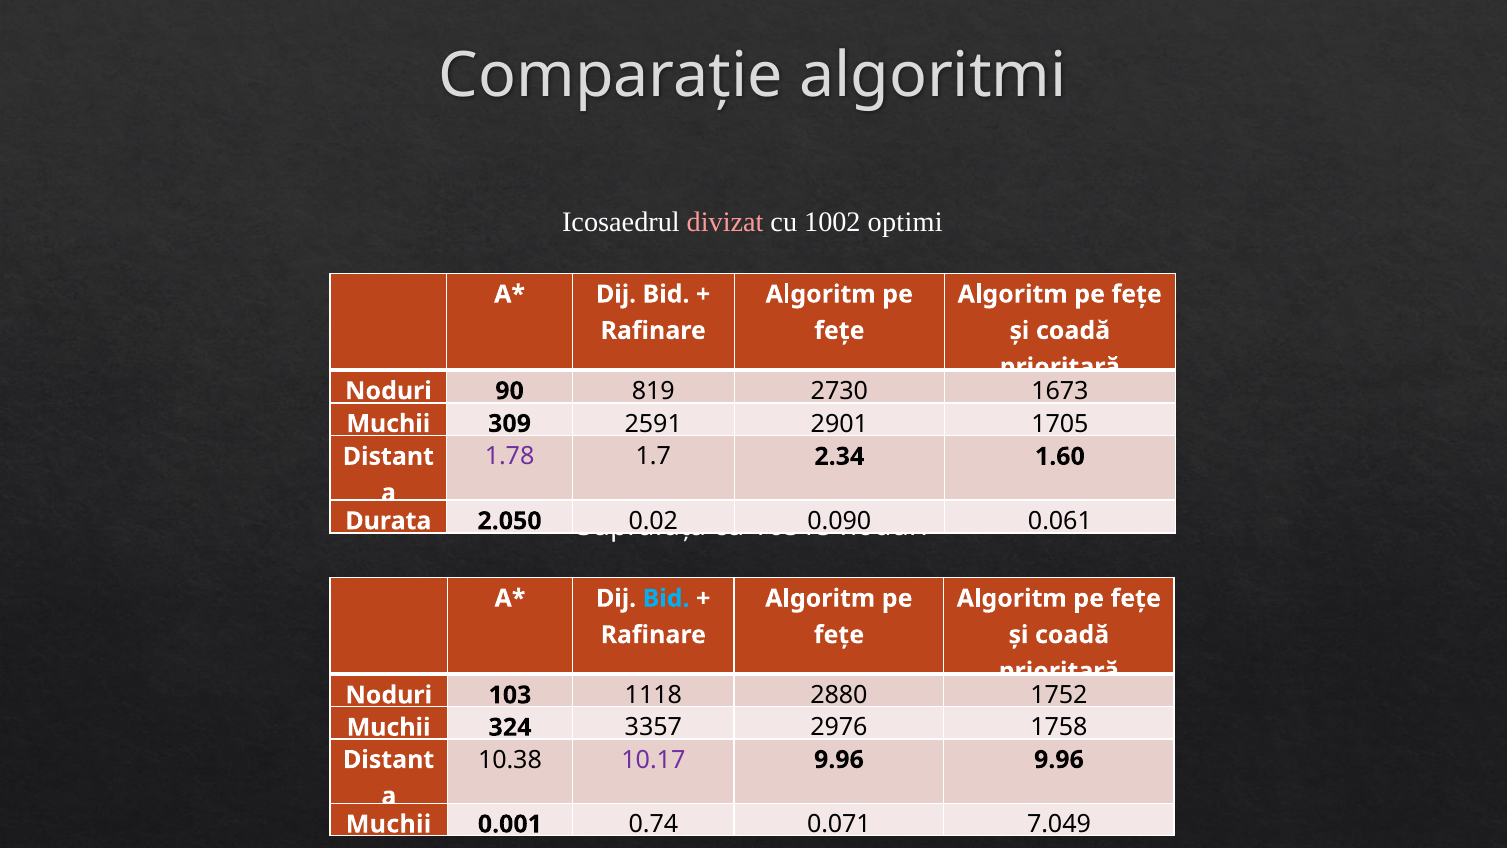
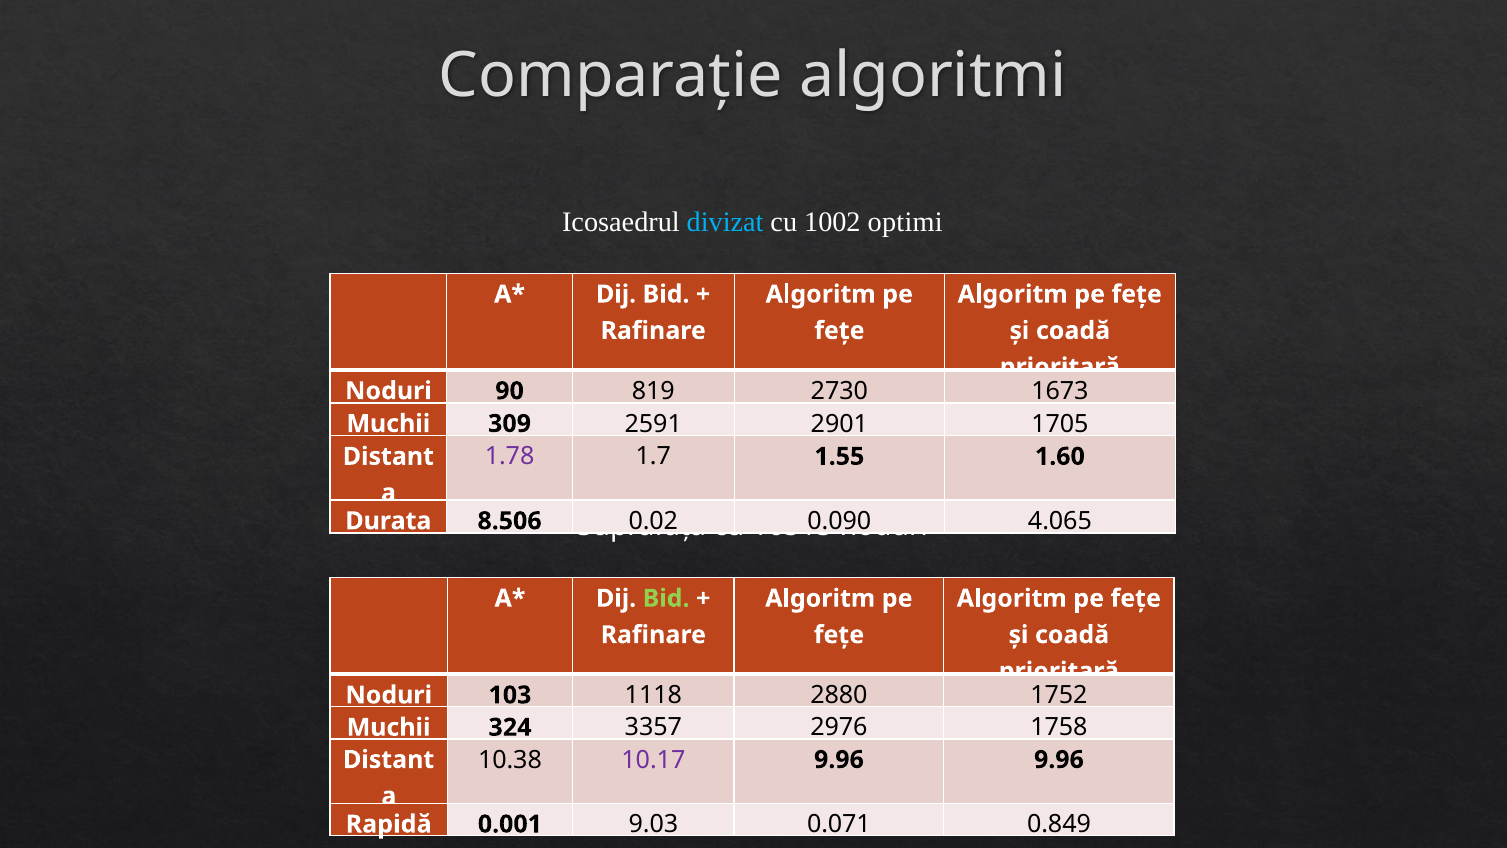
divizat colour: pink -> light blue (725, 222)
2.34: 2.34 -> 1.55 (839, 456)
2.050: 2.050 -> 8.506 (510, 521)
0.061: 0.061 -> 4.065 (1060, 521)
Bid colour: light blue -> light green (666, 598)
Muchii: Muchii -> Rapidă (389, 824)
0.74: 0.74 -> 9.03 (653, 824)
7.049: 7.049 -> 0.849 (1059, 824)
